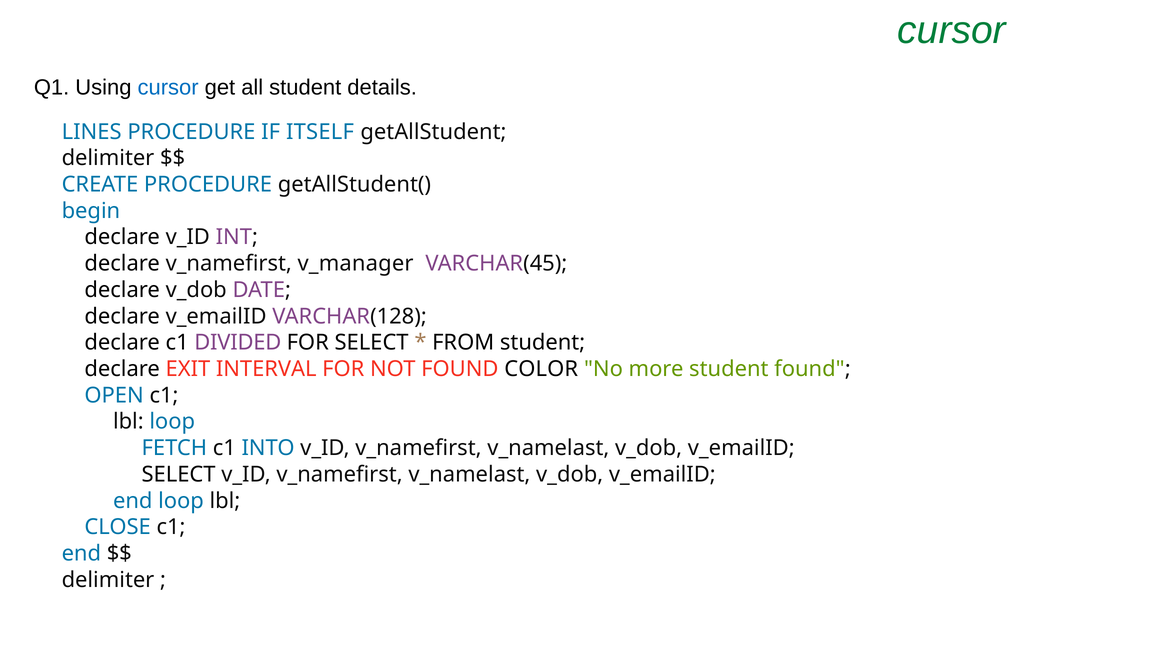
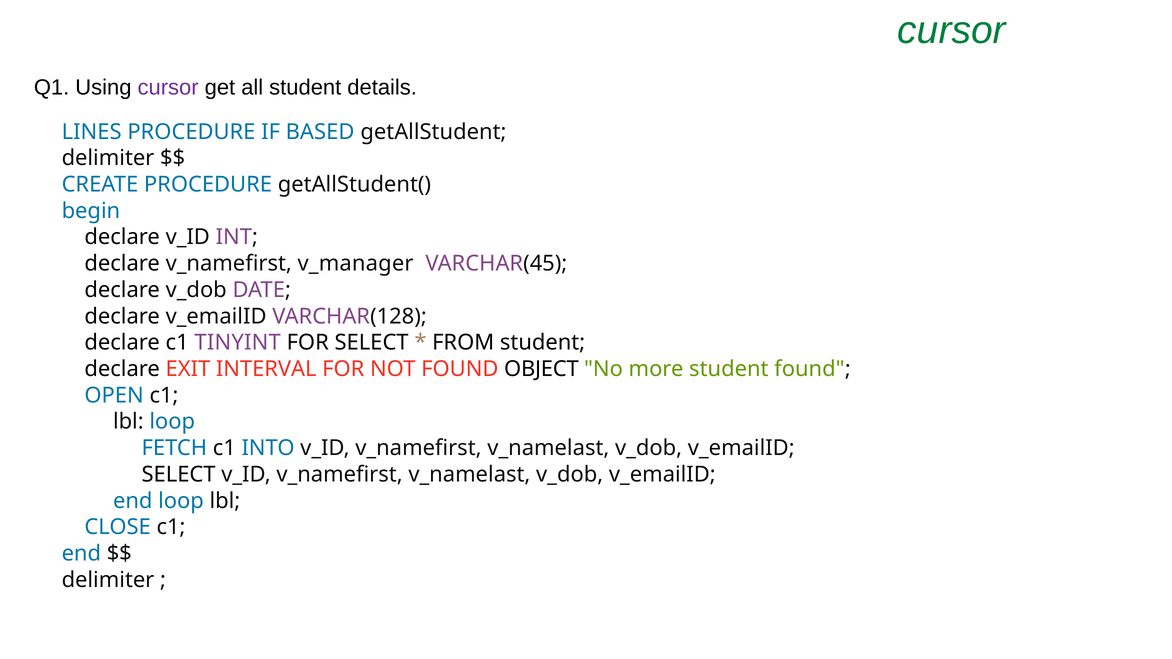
cursor colour: blue -> purple (168, 87)
ITSELF: ITSELF -> BASED (320, 132)
DIVIDED: DIVIDED -> TINYINT (238, 343)
COLOR: COLOR -> OBJECT (541, 369)
